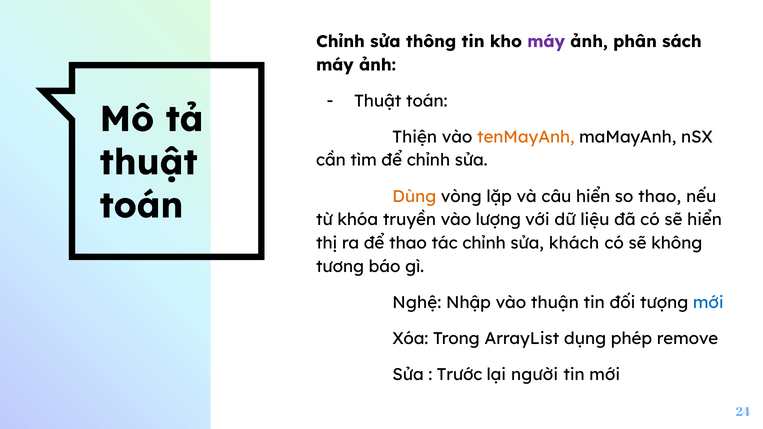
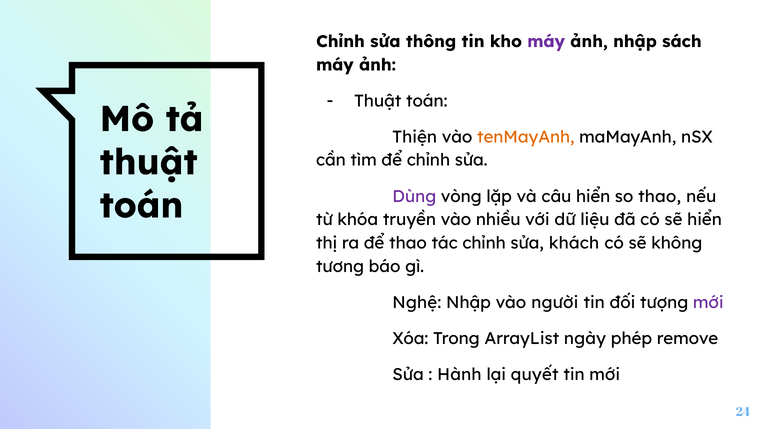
ảnh phân: phân -> nhập (635, 42)
Dùng colour: orange -> purple (414, 197)
lượng: lượng -> nhiều (498, 220)
thuận: thuận -> người (555, 303)
mới colour: blue -> purple (708, 303)
dụng: dụng -> ngày (585, 339)
Trước: Trước -> Hành (459, 375)
người: người -> quyết (535, 375)
